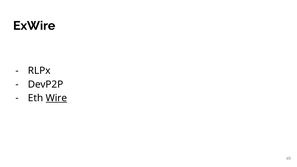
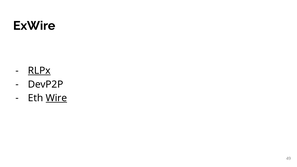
RLPx underline: none -> present (39, 71)
